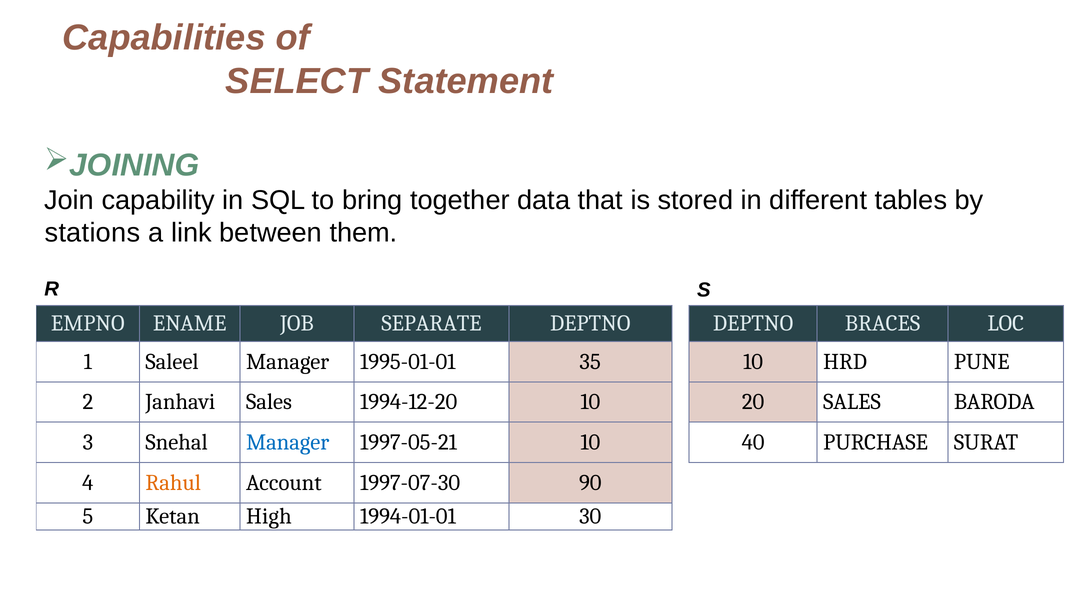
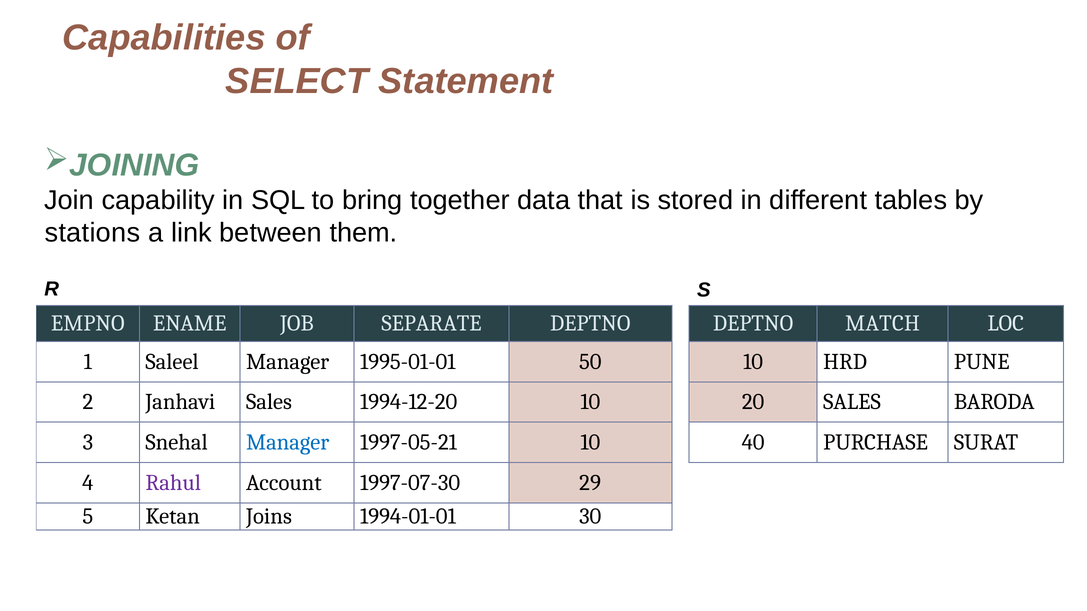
BRACES: BRACES -> MATCH (882, 324)
35: 35 -> 50 (590, 362)
Rahul colour: orange -> purple (173, 483)
90: 90 -> 29 (590, 483)
High: High -> Joins (269, 517)
